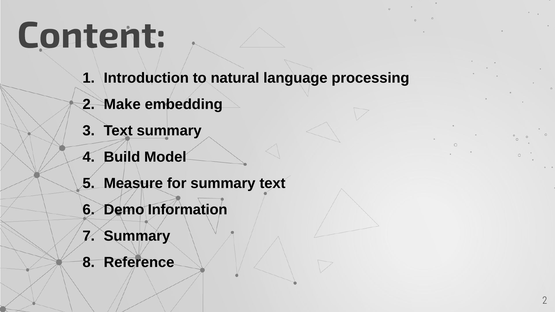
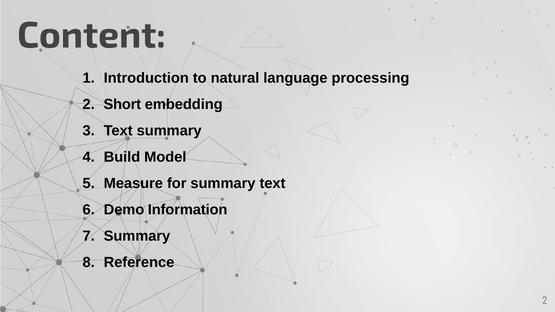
Make: Make -> Short (122, 104)
